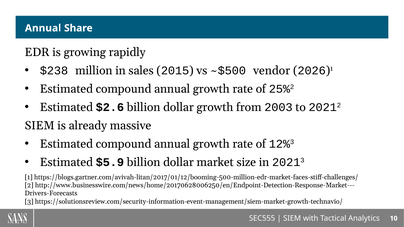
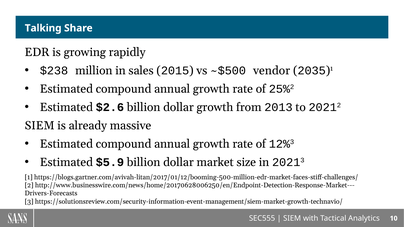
Annual: Annual -> Talking (43, 28)
2026: 2026 -> 2035 (312, 71)
2003: 2003 -> 2013 (278, 107)
